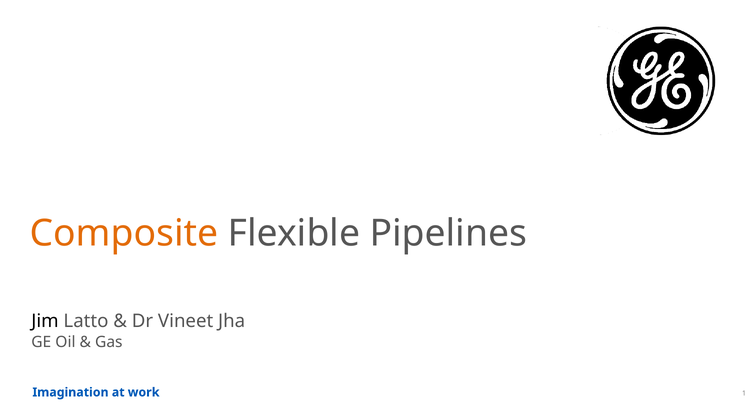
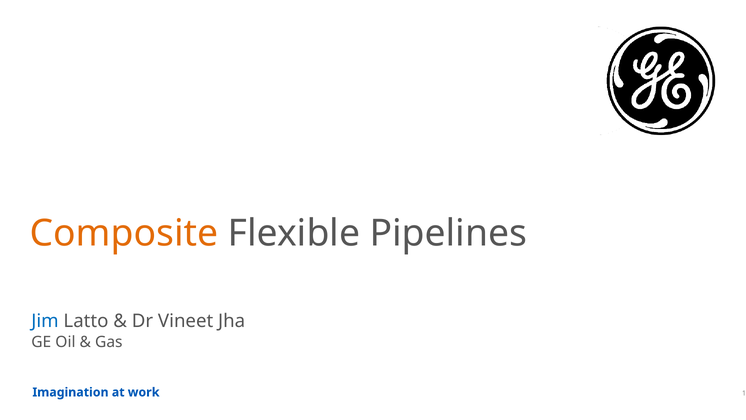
Jim colour: black -> blue (45, 321)
